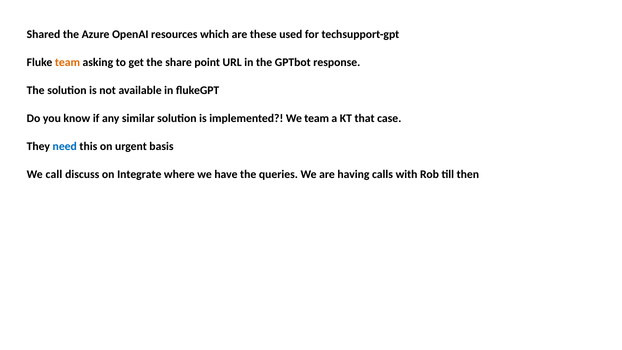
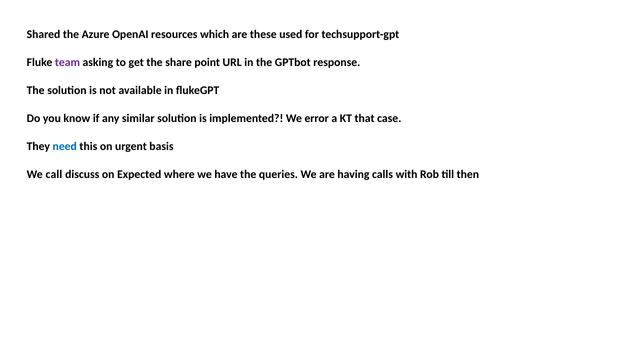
team colour: orange -> purple (67, 62)
We team: team -> error (317, 118)
Integrate: Integrate -> Expected (139, 174)
